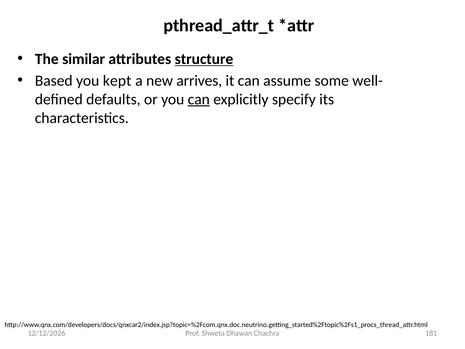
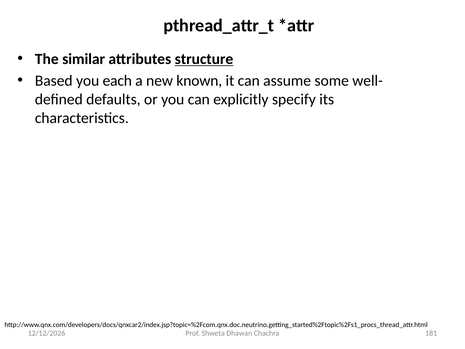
kept: kept -> each (117, 81)
arrives: arrives -> known (199, 81)
can underline: present -> none (199, 99)
